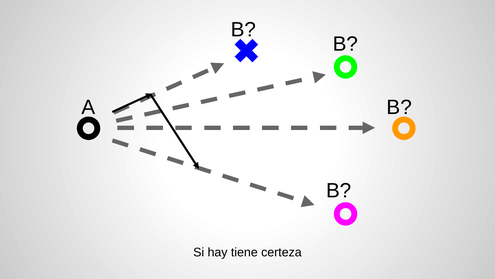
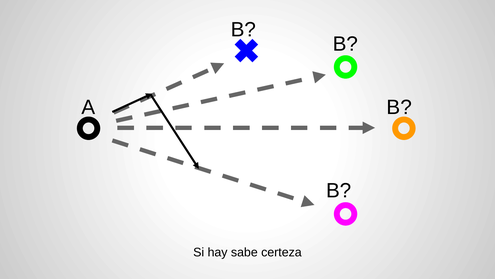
tiene: tiene -> sabe (244, 252)
